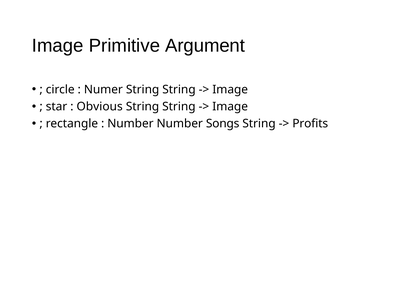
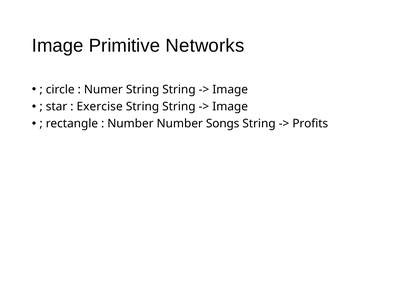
Argument: Argument -> Networks (205, 46)
Obvious: Obvious -> Exercise (100, 106)
